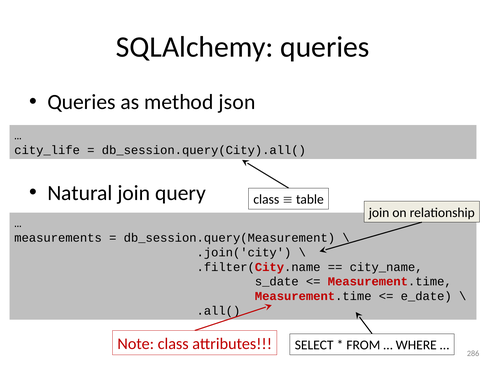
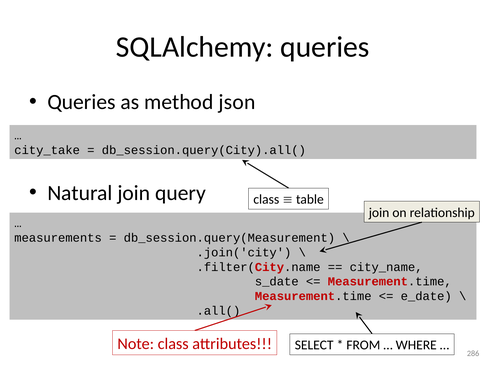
city_life: city_life -> city_take (47, 150)
